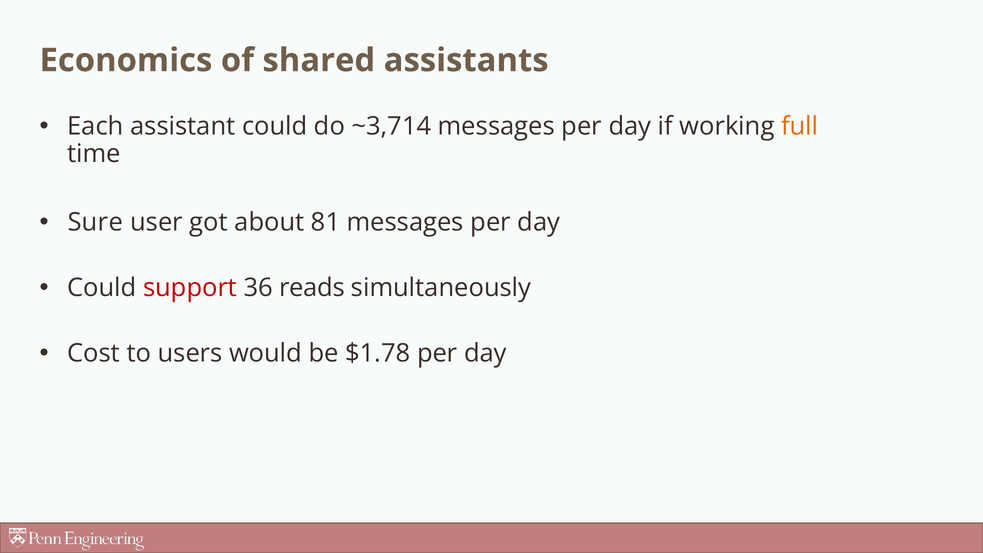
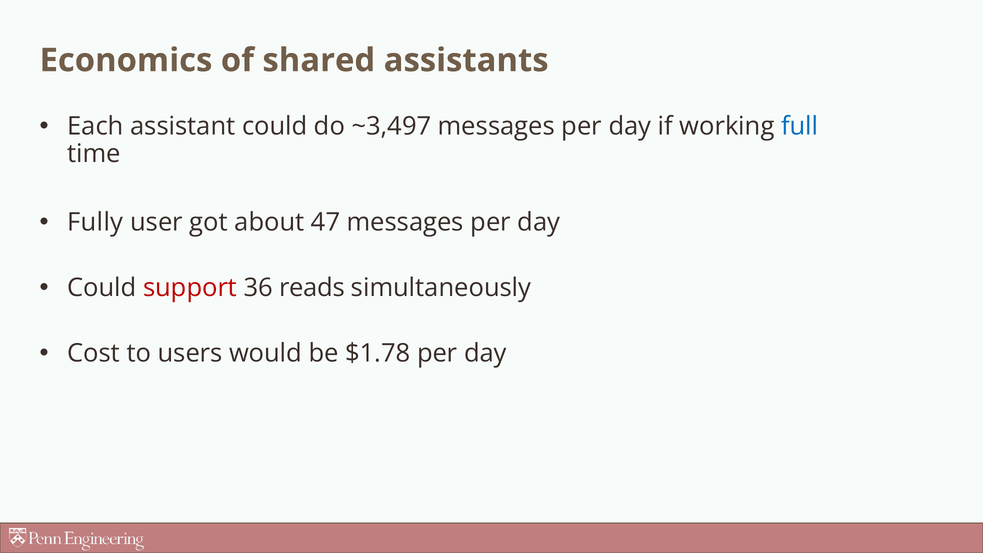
~3,714: ~3,714 -> ~3,497 (391, 126)
full colour: orange -> blue (800, 126)
Sure: Sure -> Fully (95, 222)
81: 81 -> 47 (326, 222)
